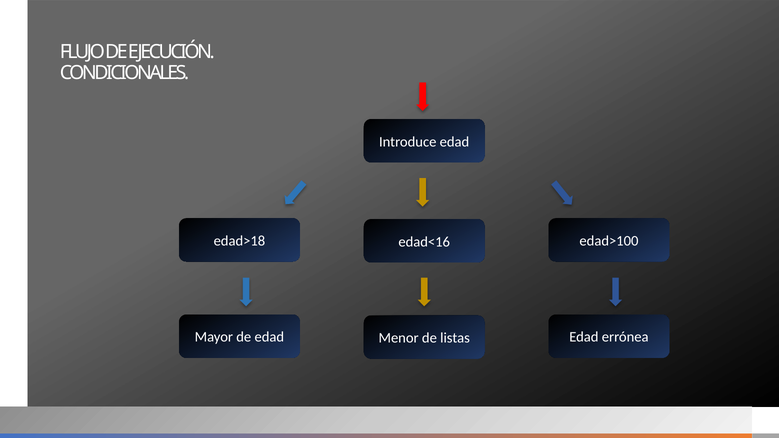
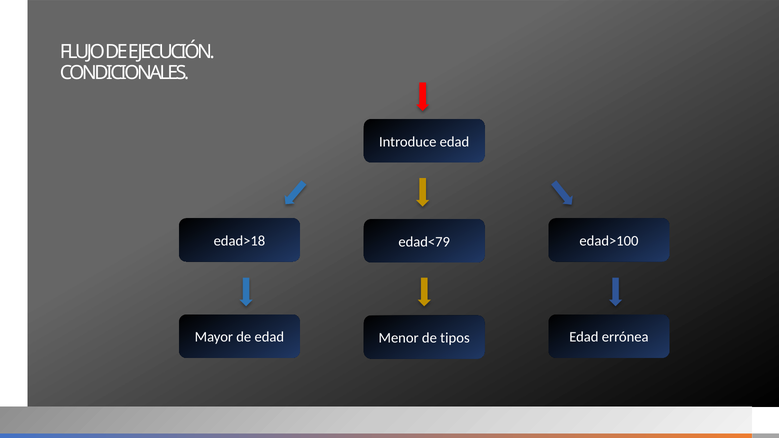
edad<16: edad<16 -> edad<79 (424, 242)
listas: listas -> tipos (455, 338)
